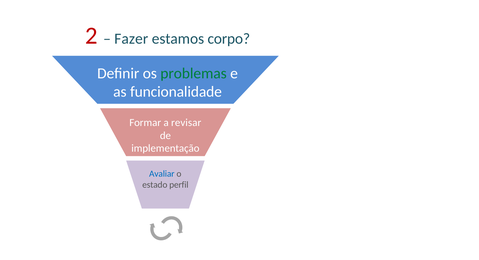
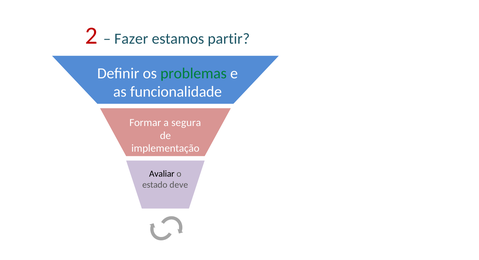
corpo: corpo -> partir (229, 39)
revisar: revisar -> segura (186, 122)
Avaliar colour: blue -> black (162, 174)
perfil: perfil -> deve (179, 185)
